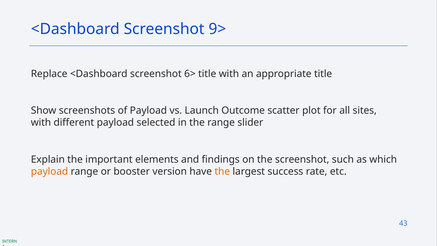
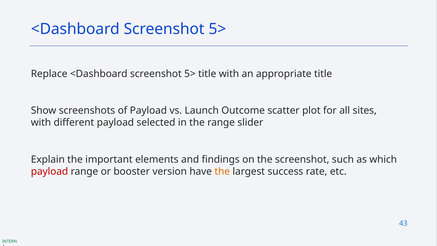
9>: 9> -> 5> (217, 29)
Replace <Dashboard screenshot 6>: 6> -> 5> (190, 74)
payload colour: orange -> red (49, 171)
